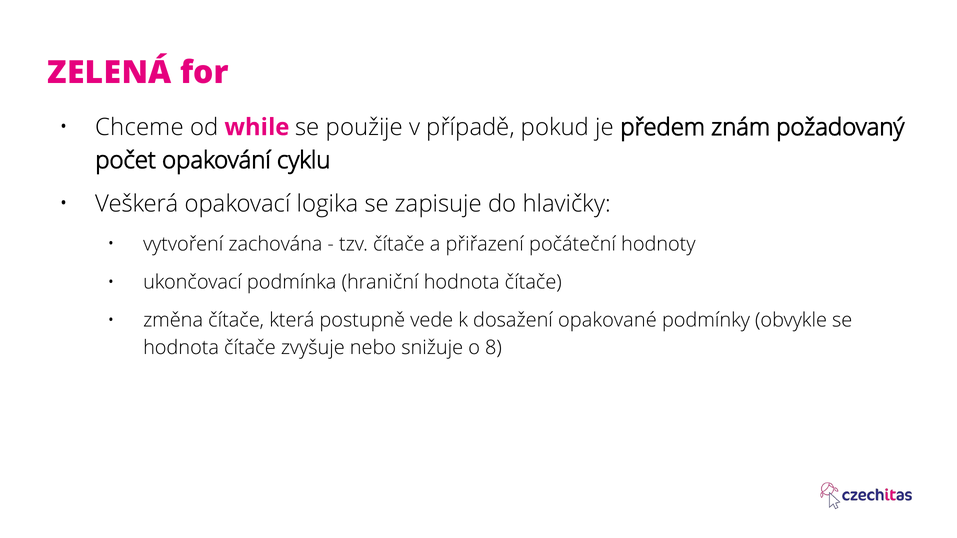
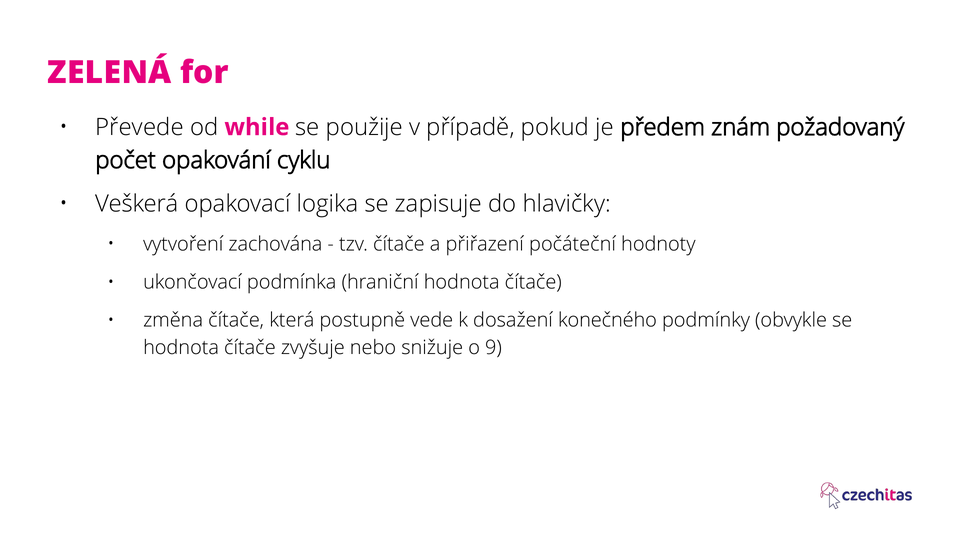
Chceme: Chceme -> Převede (139, 127)
opakované: opakované -> konečného (607, 320)
8: 8 -> 9 (493, 348)
